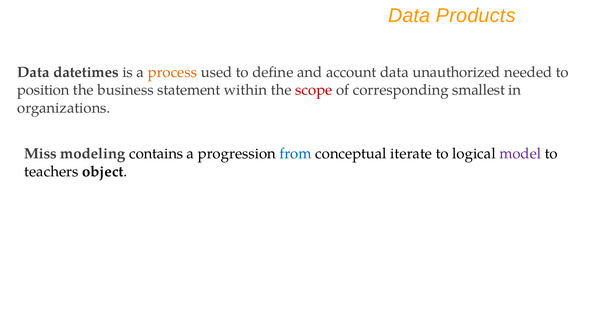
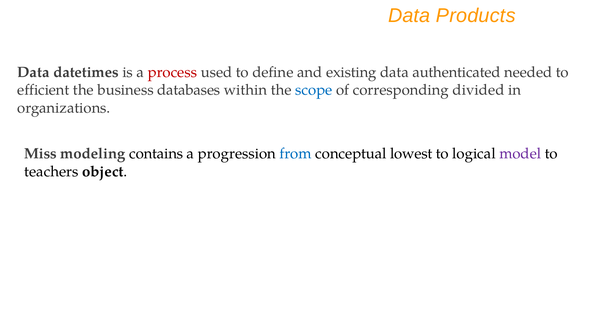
process colour: orange -> red (172, 72)
account: account -> existing (351, 72)
unauthorized: unauthorized -> authenticated (456, 72)
position: position -> efficient (43, 90)
statement: statement -> databases (189, 90)
scope colour: red -> blue (314, 90)
smallest: smallest -> divided (478, 90)
iterate: iterate -> lowest (411, 153)
